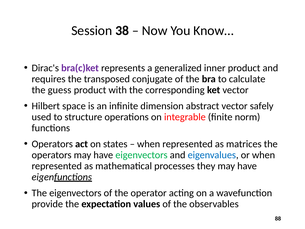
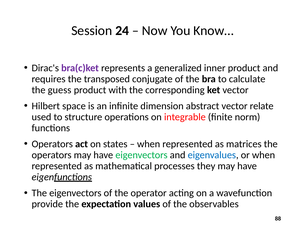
38: 38 -> 24 (122, 30)
safely: safely -> relate (262, 106)
